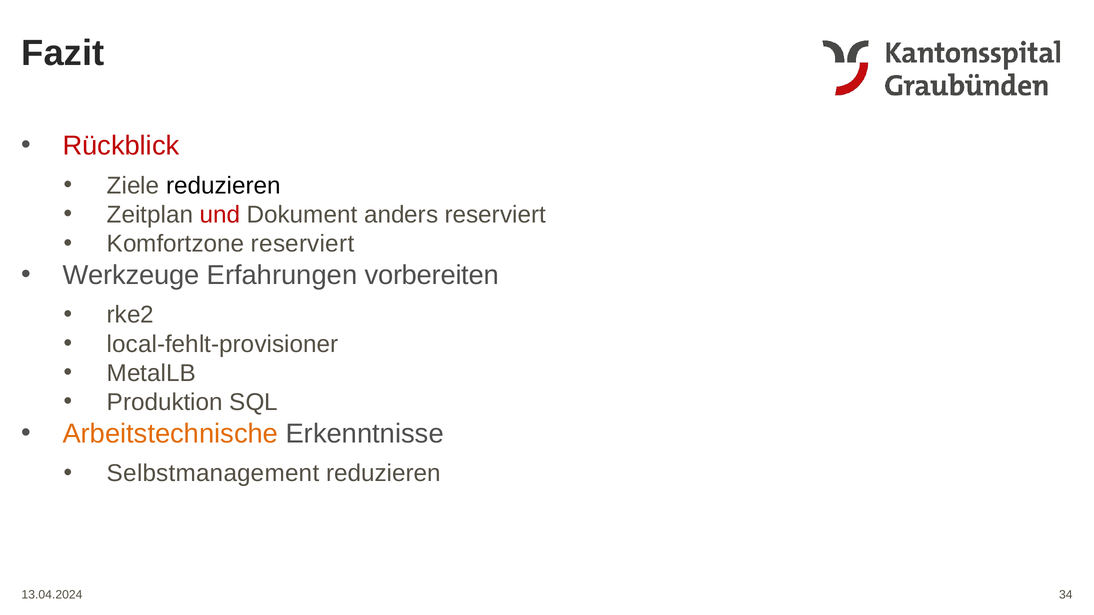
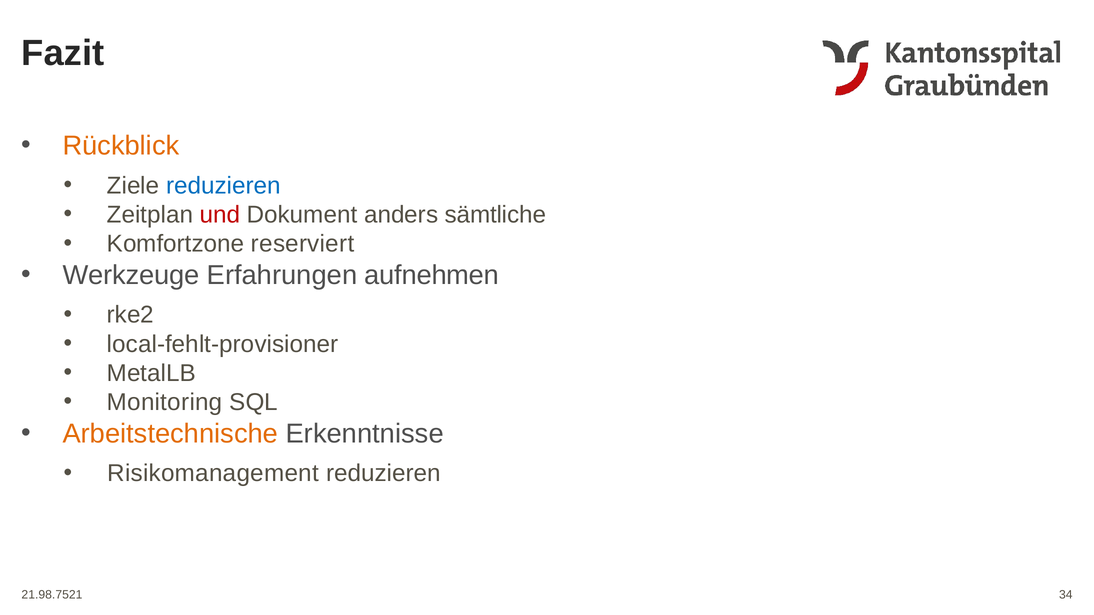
Rückblick colour: red -> orange (121, 146)
reduzieren colour: black -> blue (223, 186)
anders reserviert: reserviert -> sämtliche (495, 215)
vorbereiten: vorbereiten -> aufnehmen (432, 275)
Produktion: Produktion -> Monitoring (165, 403)
Selbstmanagement: Selbstmanagement -> Risikomanagement (213, 474)
13.04.2024: 13.04.2024 -> 21.98.7521 (52, 595)
